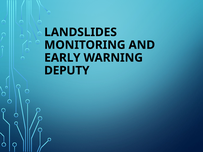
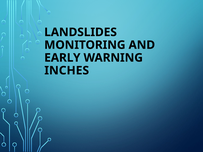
DEPUTY: DEPUTY -> INCHES (67, 71)
